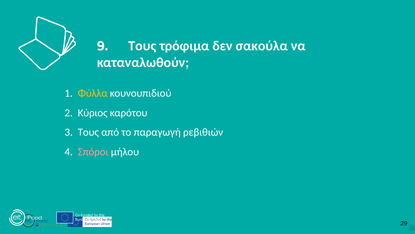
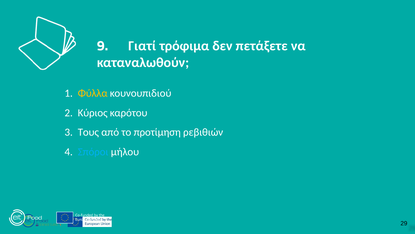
9 Τους: Τους -> Γιατί (142, 46)
σακούλα: σακούλα -> πετάξετε (262, 46)
παραγωγή: παραγωγή -> προτίμηση (157, 132)
Σπόροι colour: pink -> light blue (93, 151)
